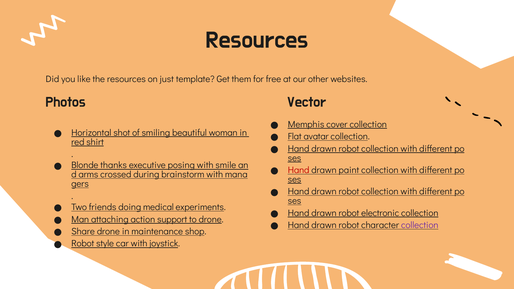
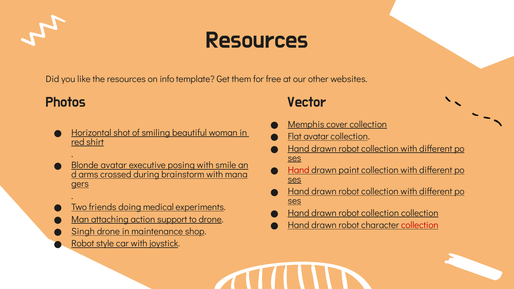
just: just -> info (167, 79)
Blonde thanks: thanks -> avatar (114, 165)
electronic: electronic -> collection (380, 213)
collection colour: purple -> red (420, 225)
Share: Share -> Singh (83, 232)
